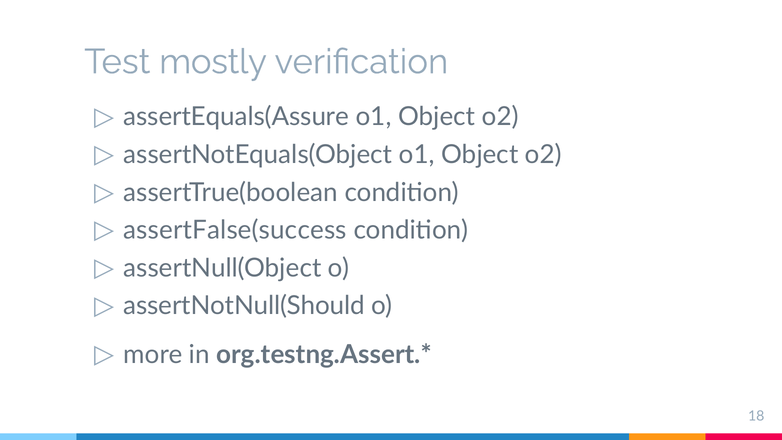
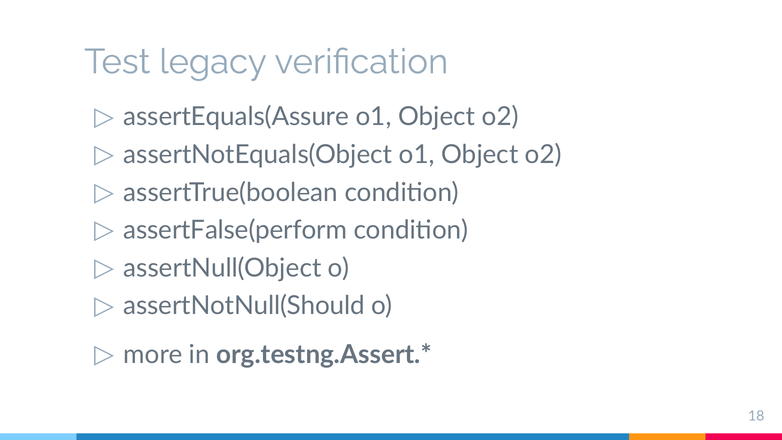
mostly: mostly -> legacy (213, 62)
assertFalse(success: assertFalse(success -> assertFalse(perform (235, 230)
